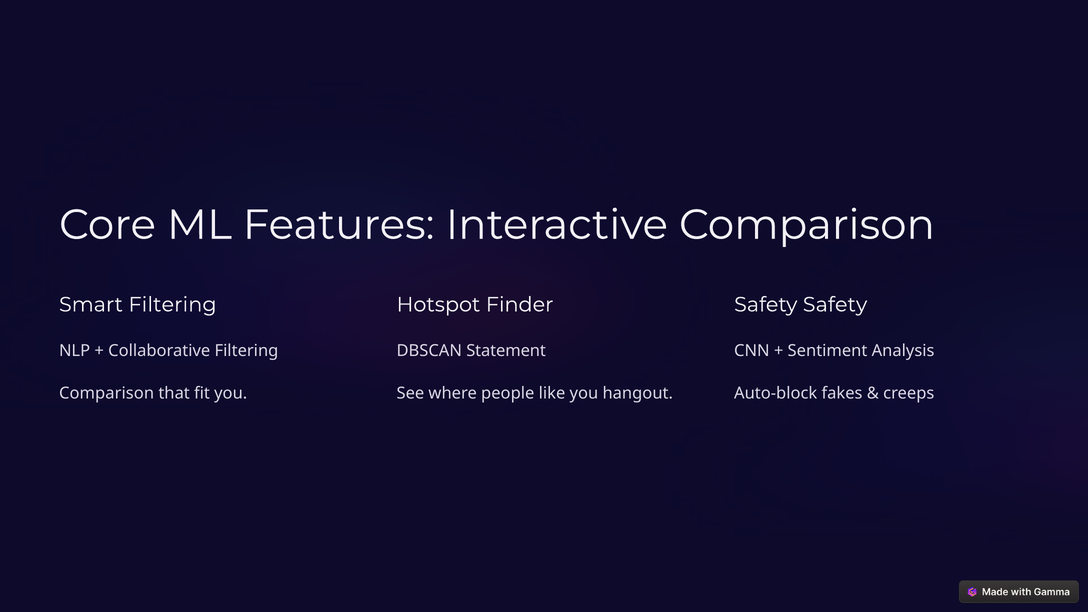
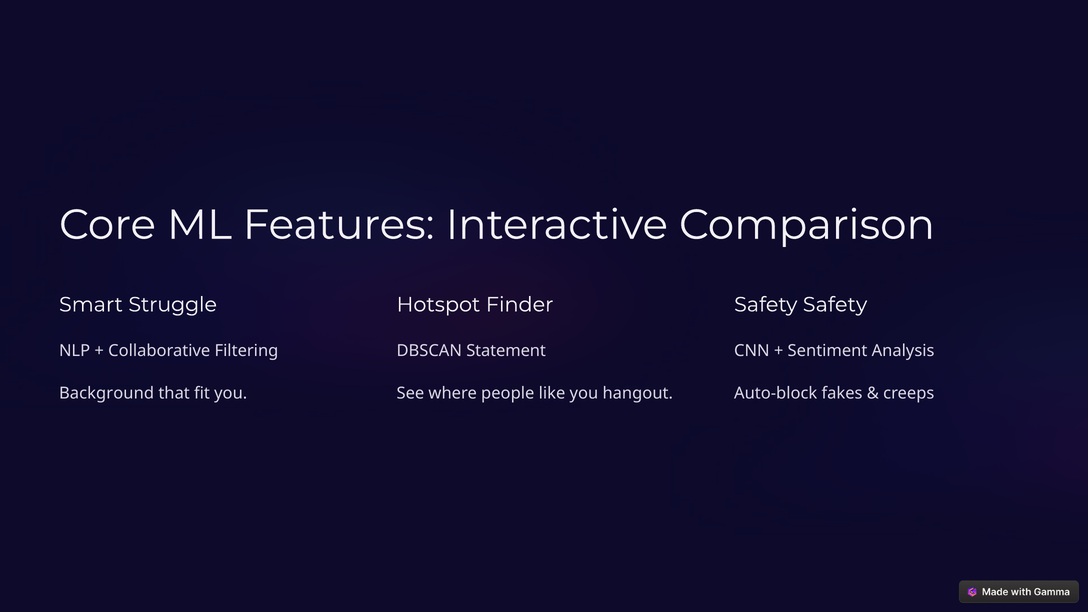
Smart Filtering: Filtering -> Struggle (173, 305)
Comparison: Comparison -> Background (107, 393)
